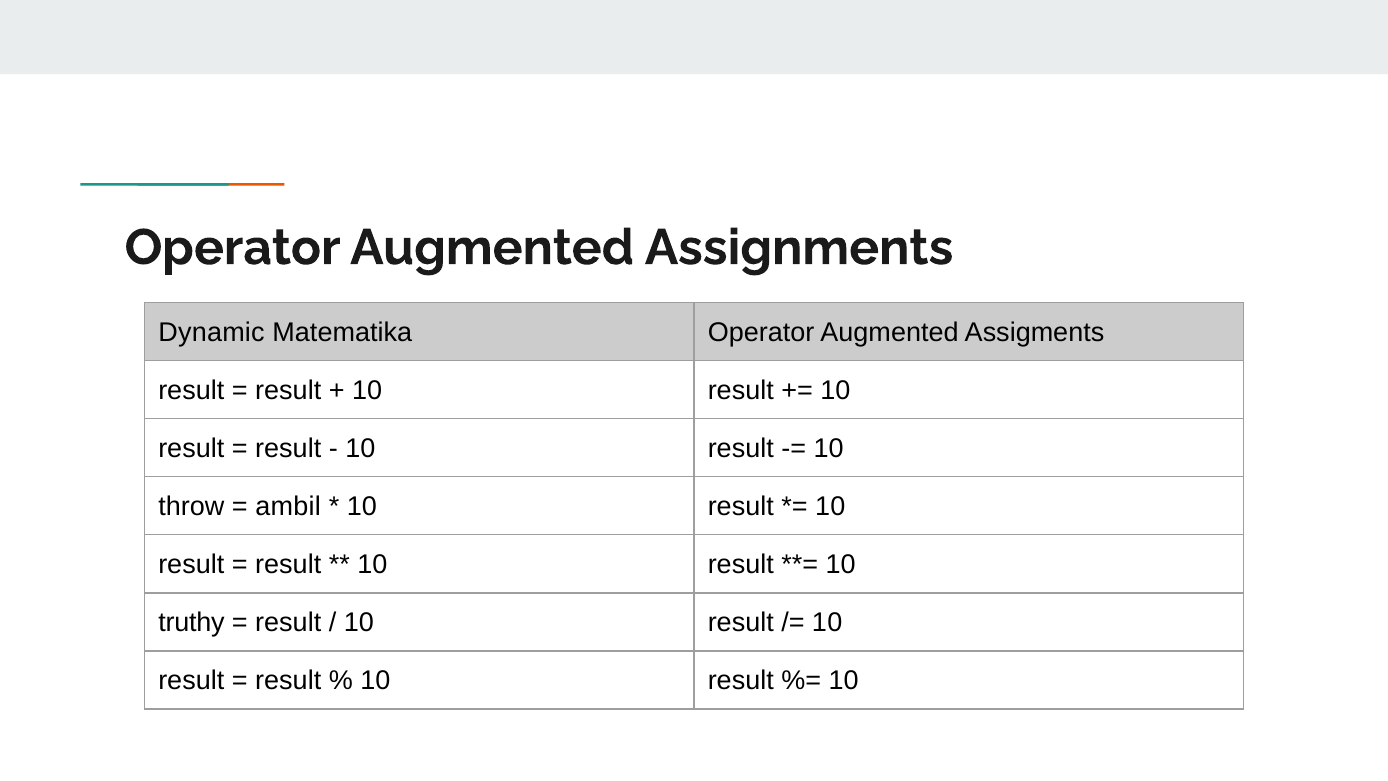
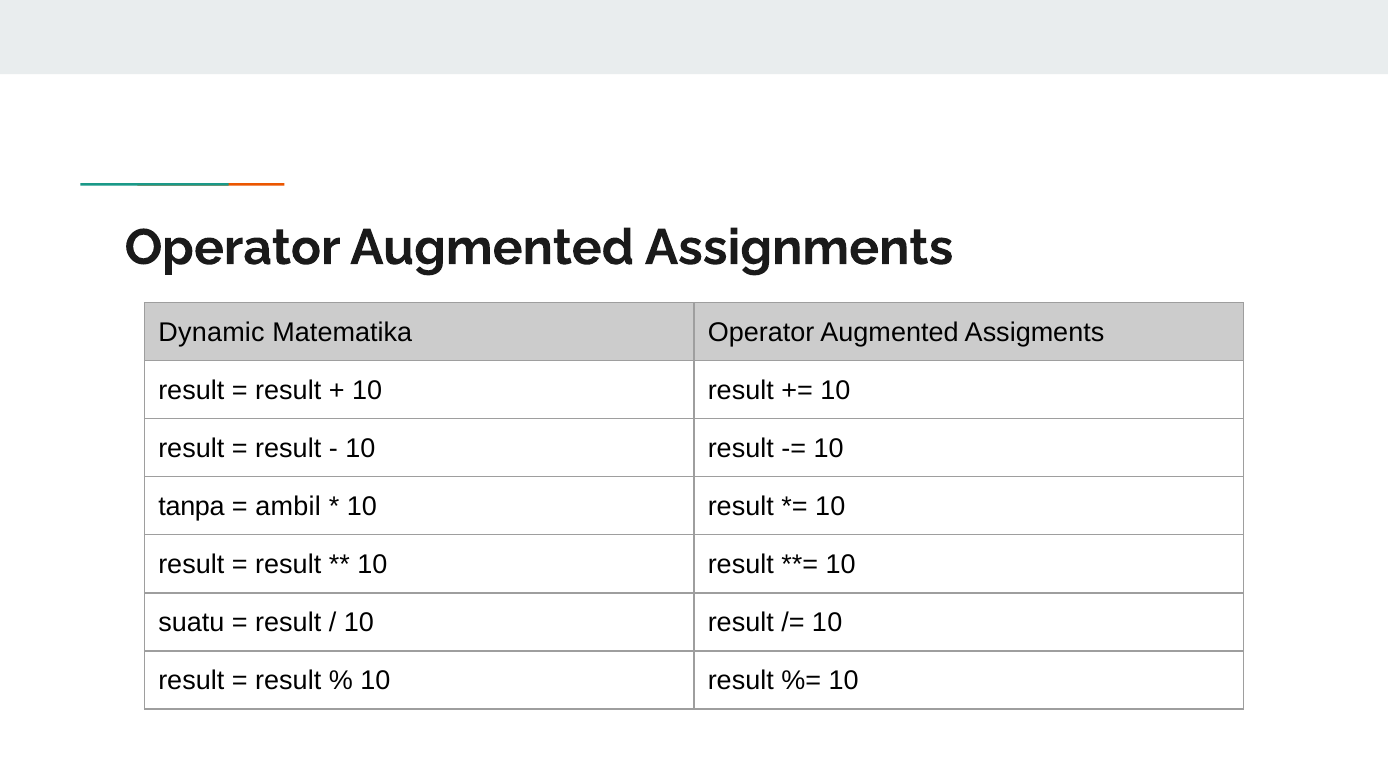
throw: throw -> tanpa (192, 506)
truthy: truthy -> suatu (191, 622)
